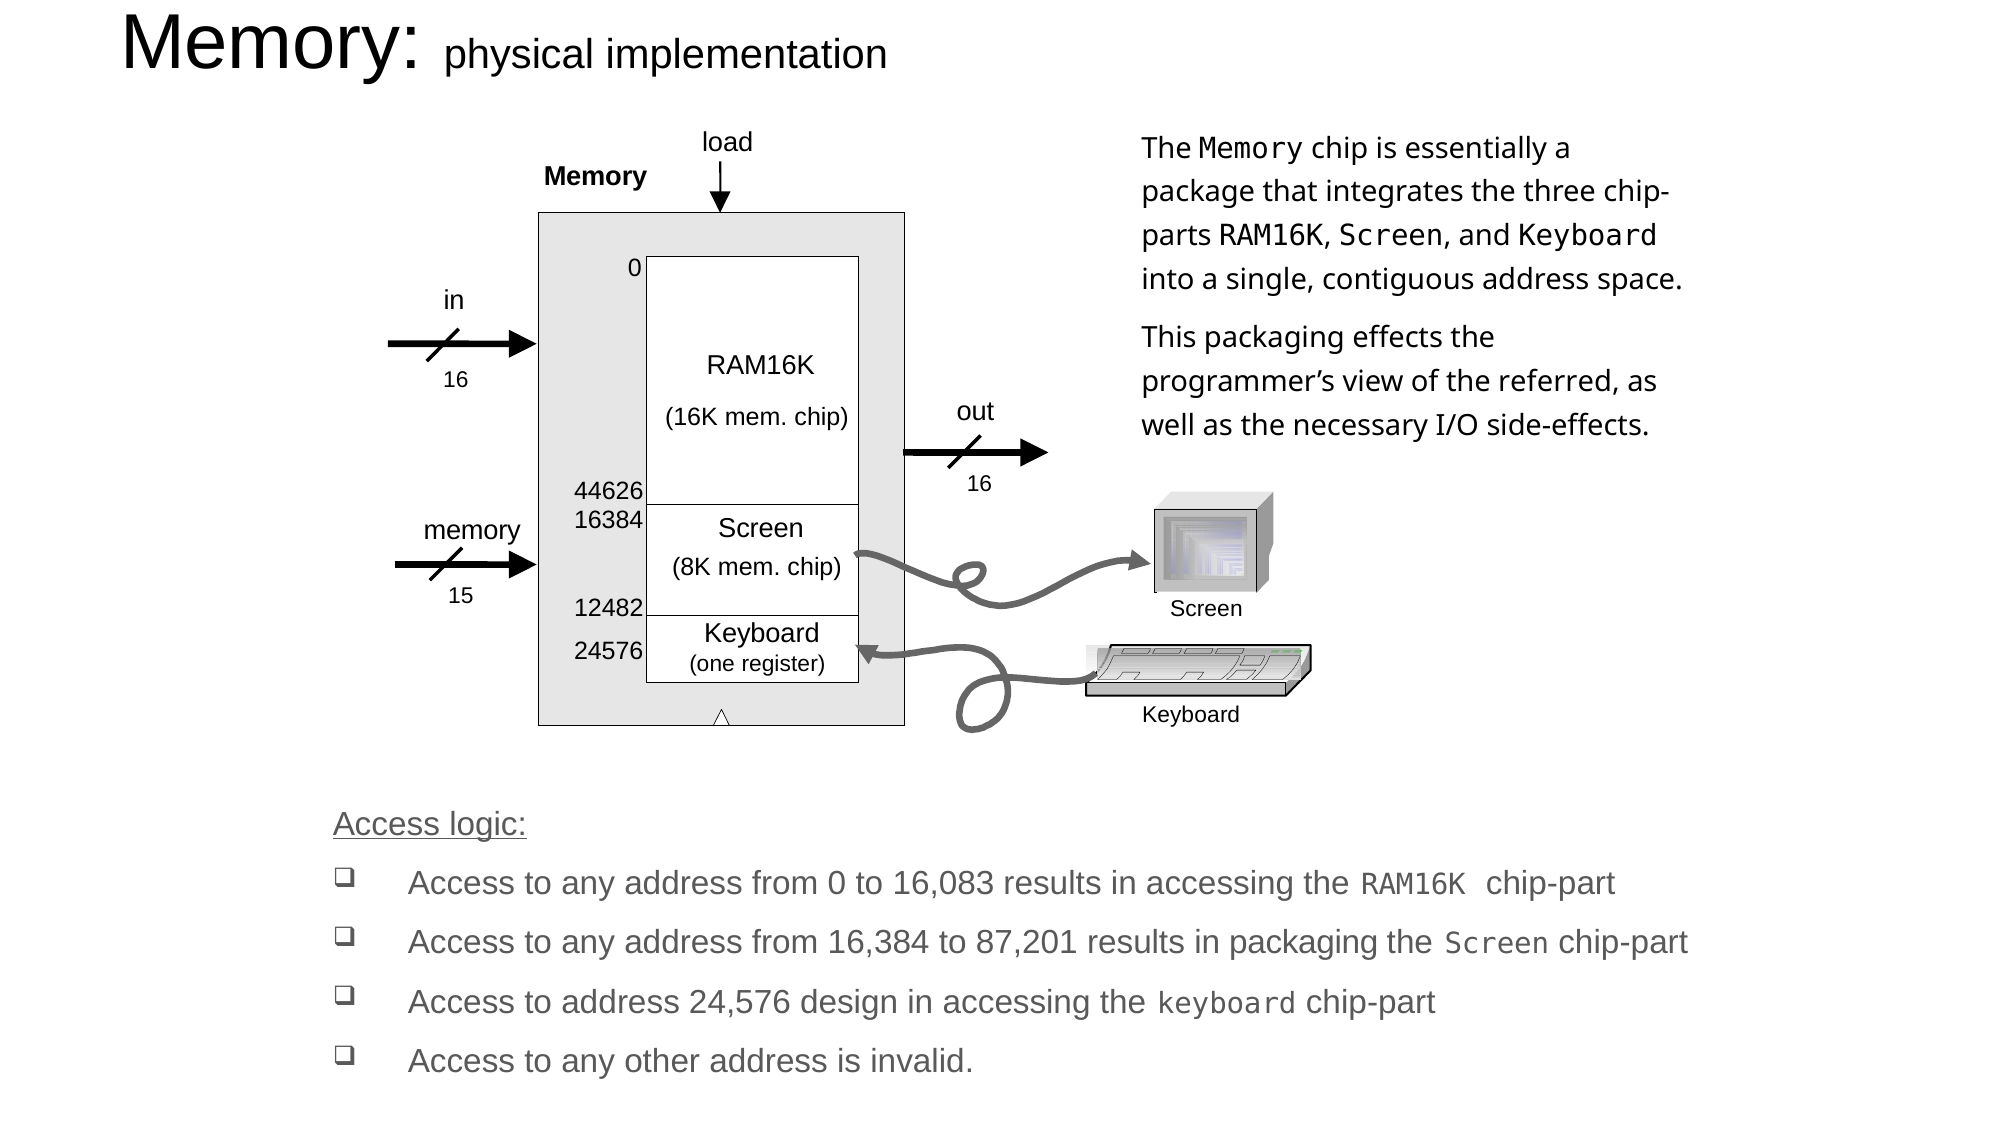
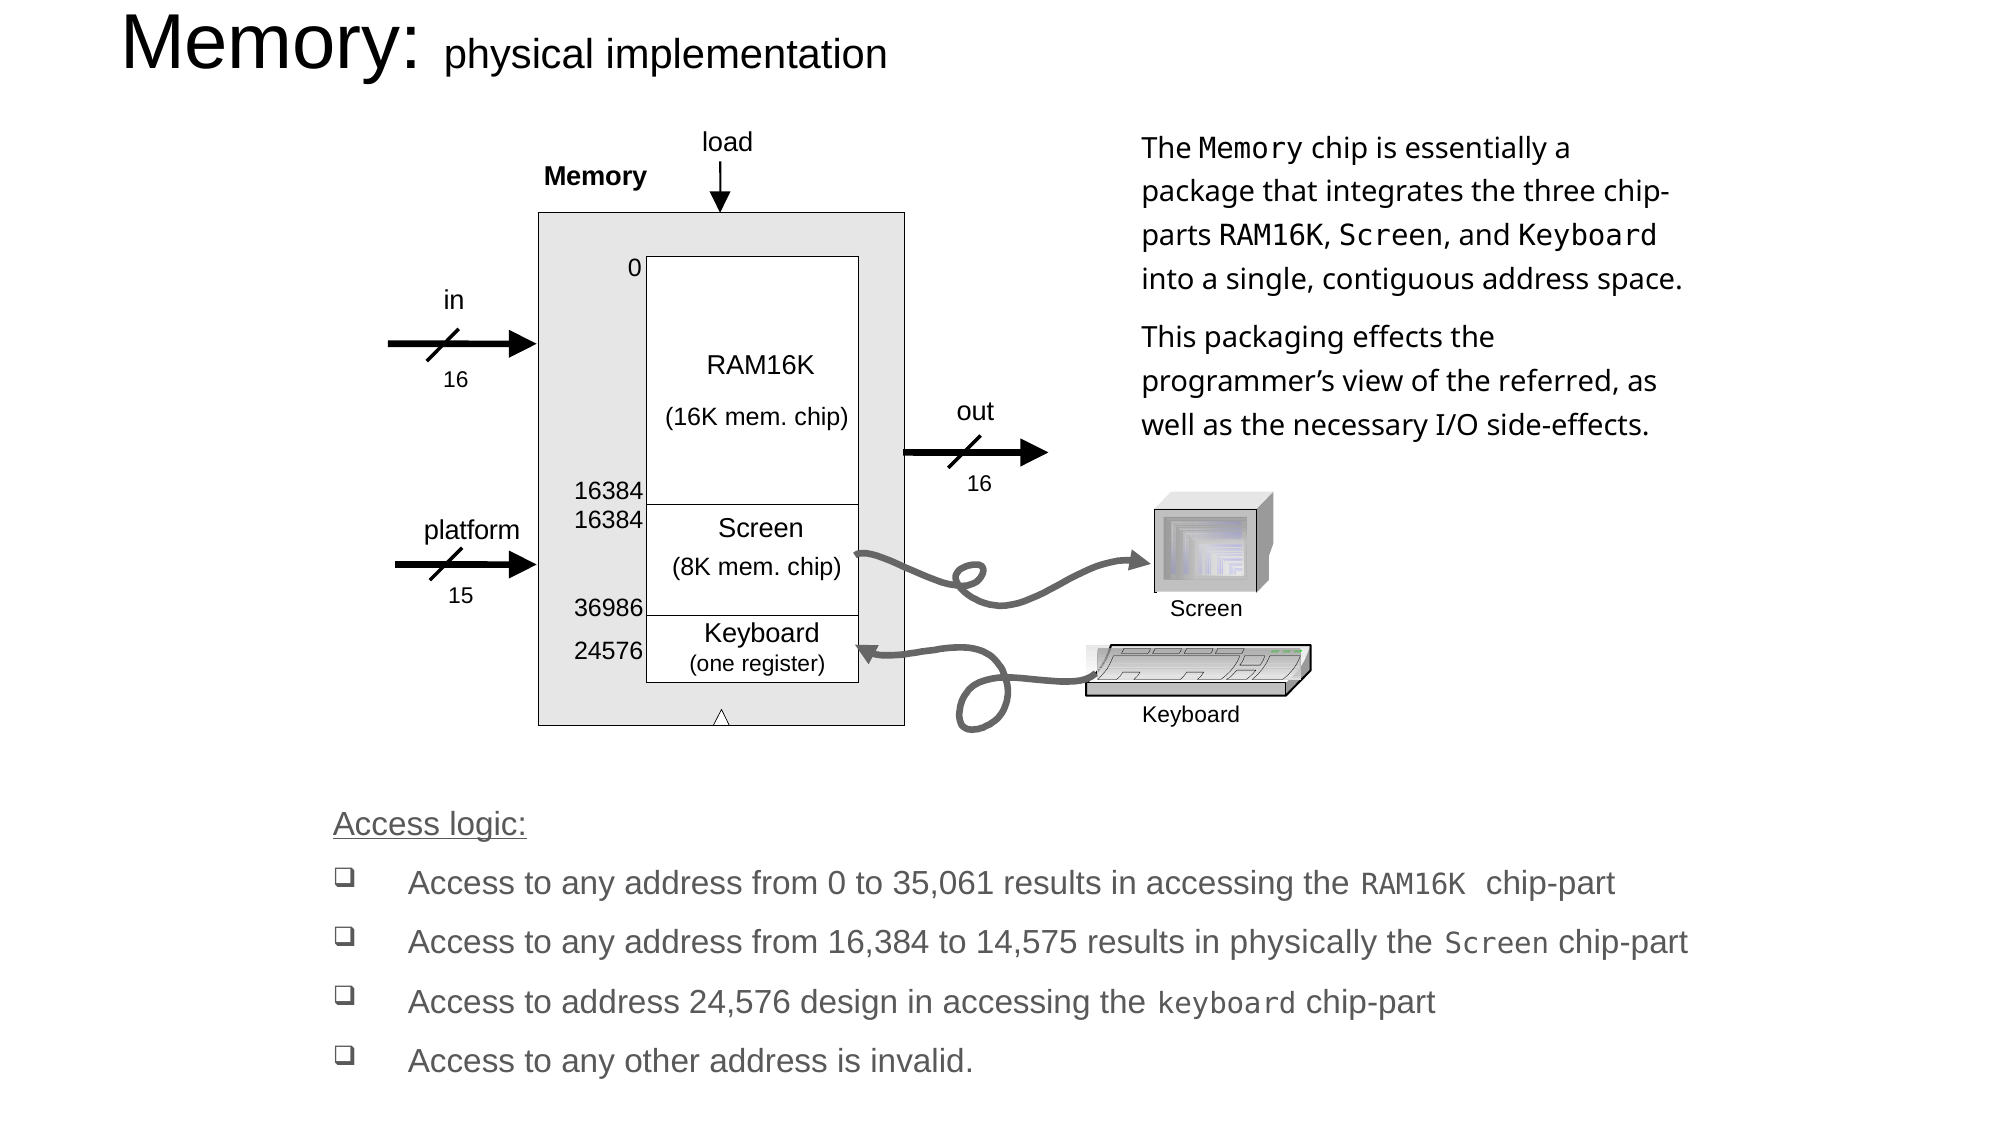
44626: 44626 -> 16384 (609, 491)
memory: memory -> platform (472, 531)
12482: 12482 -> 36986 (609, 608)
16,083: 16,083 -> 35,061 (944, 884)
87,201: 87,201 -> 14,575 (1027, 943)
in packaging: packaging -> physically (1303, 943)
